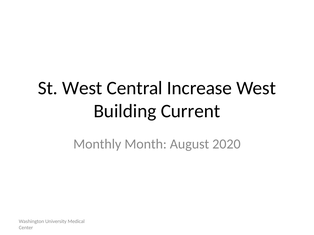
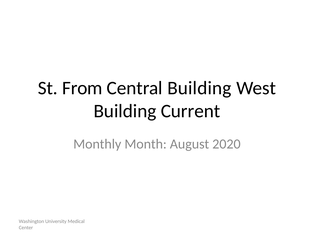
St West: West -> From (82, 88)
Central Increase: Increase -> Building (199, 88)
